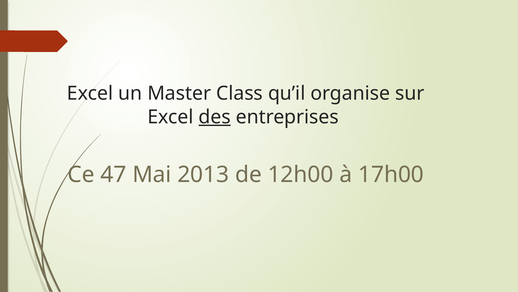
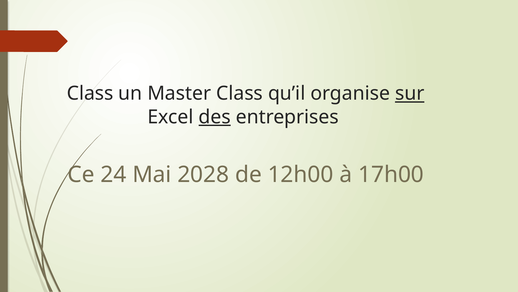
Excel: Excel -> Class (90, 93)
sur underline: none -> present (410, 93)
47: 47 -> 24 (113, 174)
2013: 2013 -> 2028 (203, 174)
